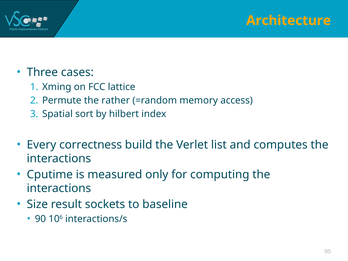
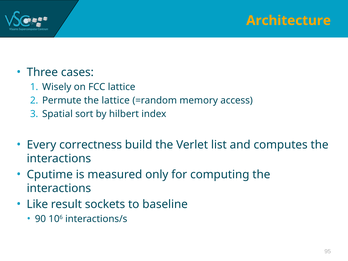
Xming: Xming -> Wisely (57, 87)
the rather: rather -> lattice (116, 100)
Size: Size -> Like (37, 204)
